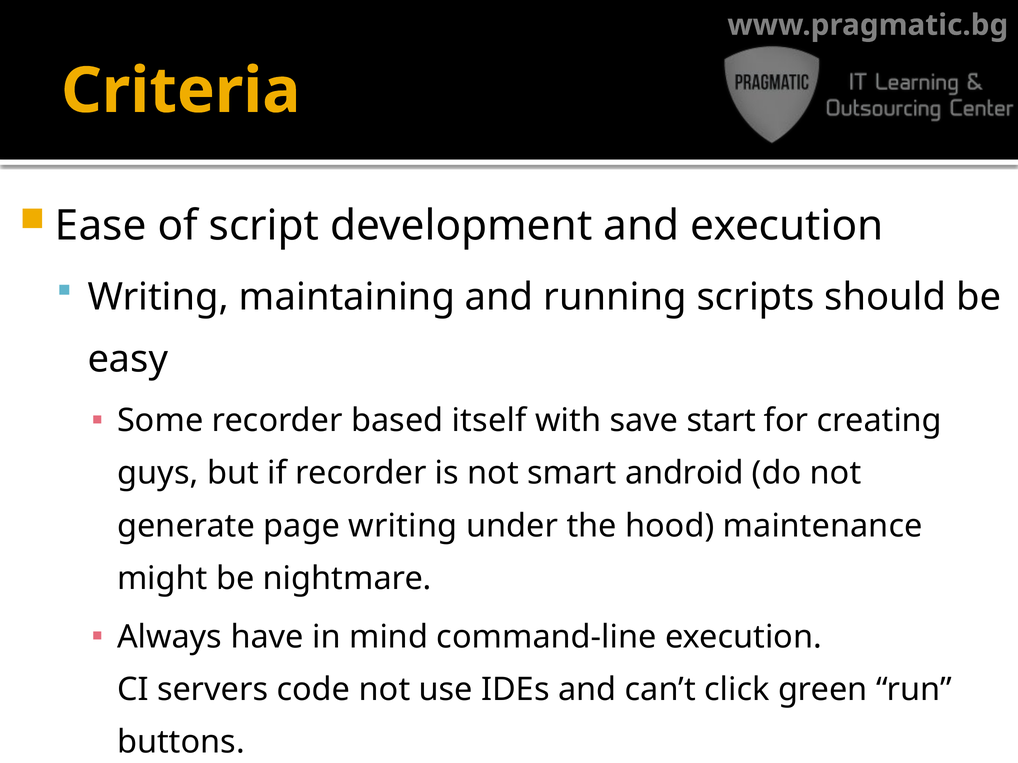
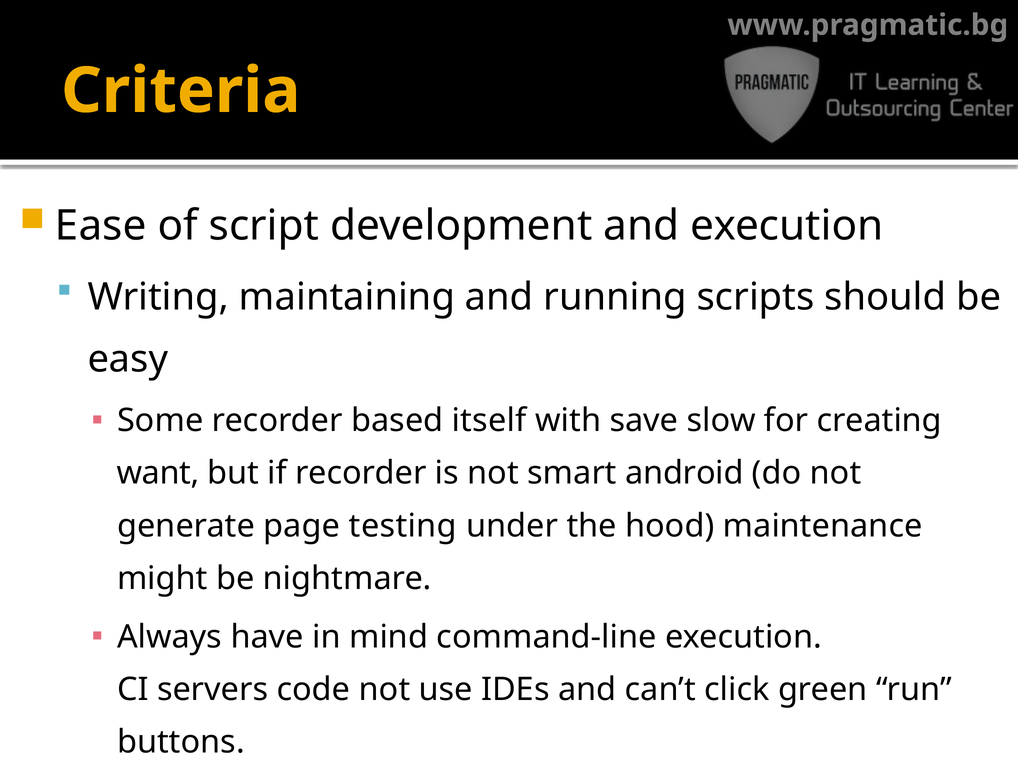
start: start -> slow (721, 421)
guys: guys -> want (158, 474)
page writing: writing -> testing (403, 526)
